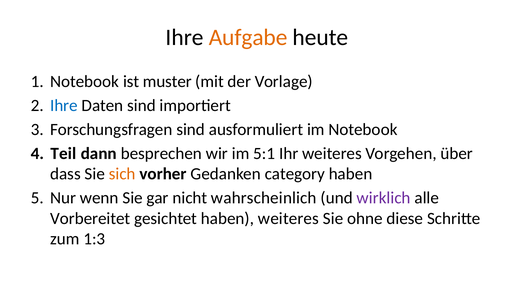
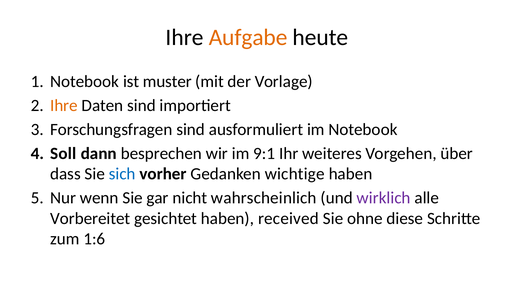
Ihre colour: blue -> orange (64, 106)
Teil: Teil -> Soll (63, 153)
5:1: 5:1 -> 9:1 (264, 153)
sich colour: orange -> blue (122, 174)
category: category -> wichtige (295, 174)
haben weiteres: weiteres -> received (288, 219)
1:3: 1:3 -> 1:6 (94, 239)
